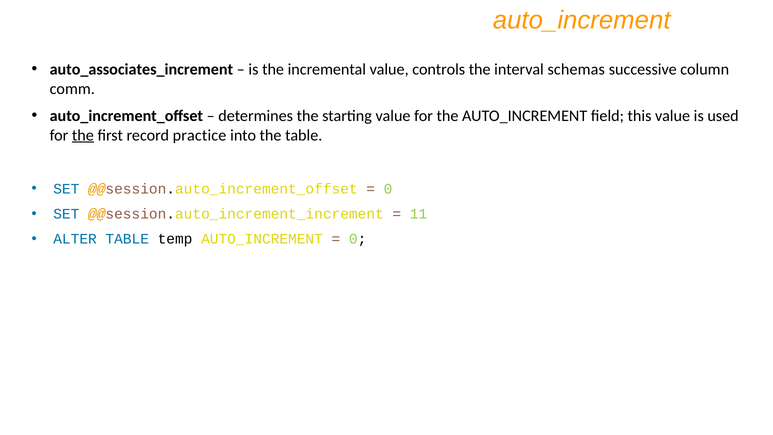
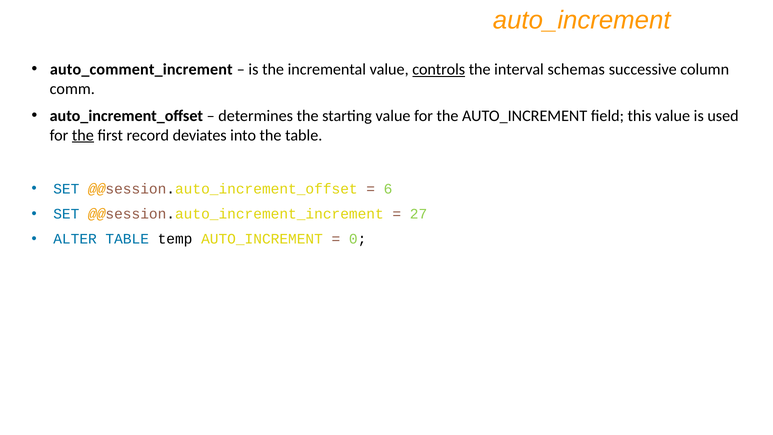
auto_associates_increment: auto_associates_increment -> auto_comment_increment (141, 69)
controls underline: none -> present (439, 69)
practice: practice -> deviates (200, 135)
0: 0 -> 6 (388, 189)
11: 11 -> 27 (419, 214)
